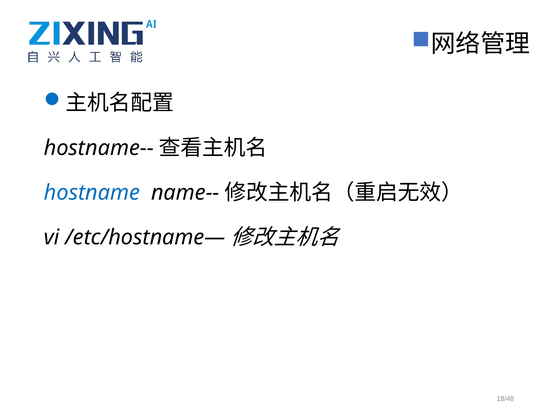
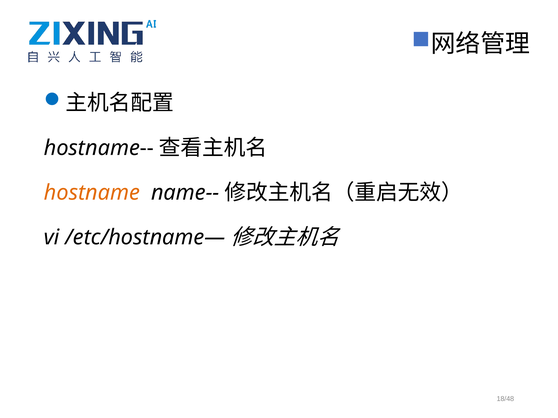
hostname colour: blue -> orange (92, 193)
